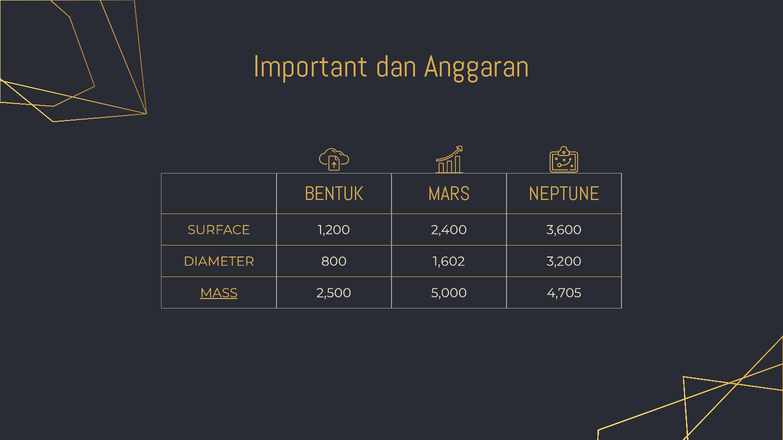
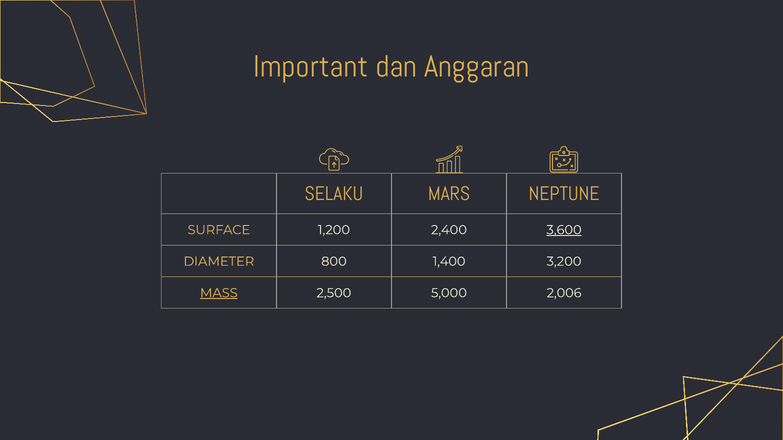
BENTUK: BENTUK -> SELAKU (334, 194)
3,600 underline: none -> present (564, 230)
1,602: 1,602 -> 1,400 (449, 262)
4,705: 4,705 -> 2,006 (564, 293)
